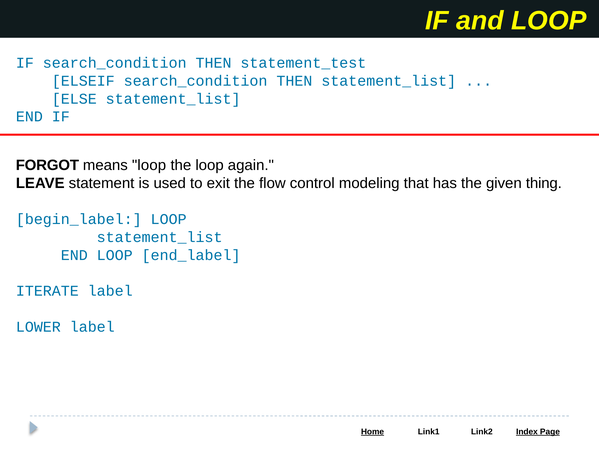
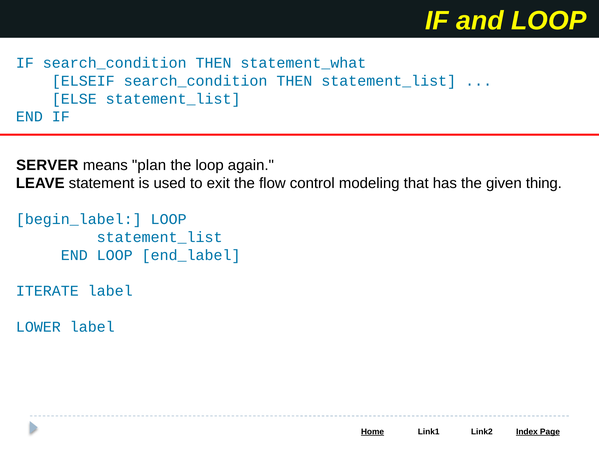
statement_test: statement_test -> statement_what (303, 63)
FORGOT: FORGOT -> SERVER (47, 165)
means loop: loop -> plan (149, 165)
